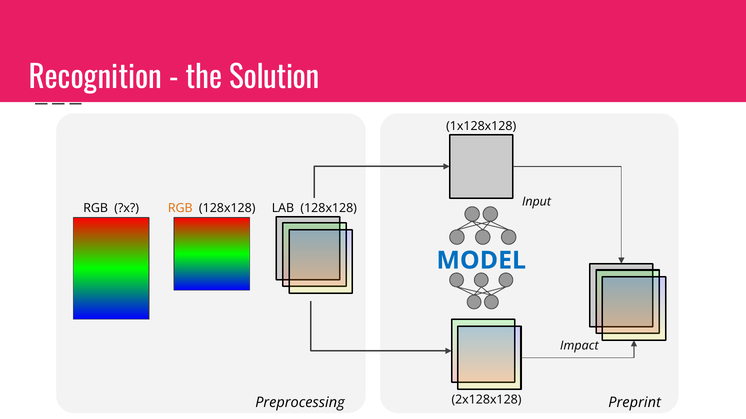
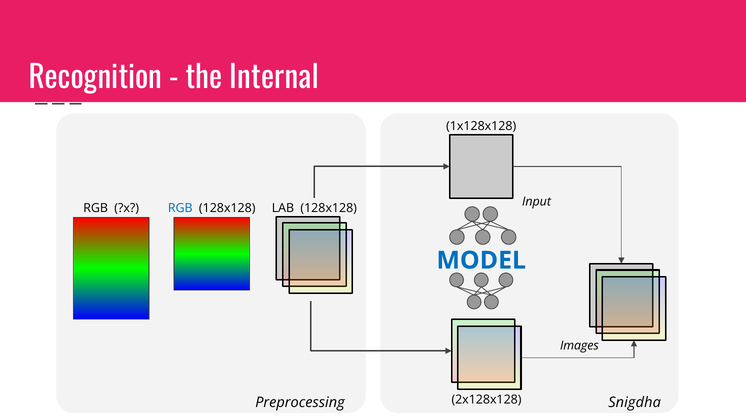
Solution: Solution -> Internal (274, 78)
RGB colour: orange -> blue (180, 209)
Impact: Impact -> Images (579, 346)
Preprint: Preprint -> Snigdha (635, 403)
